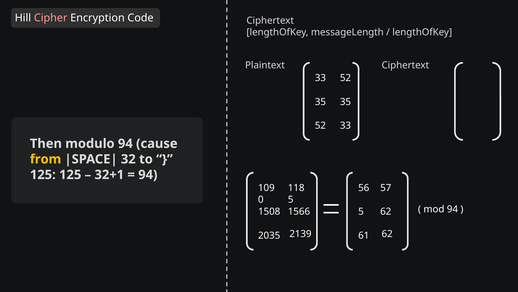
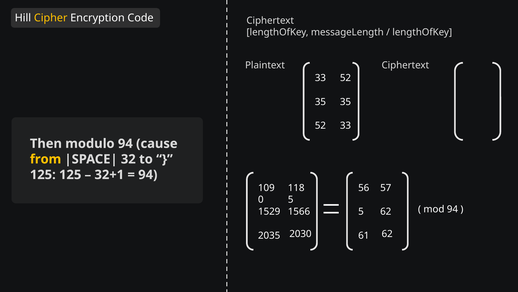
Cipher colour: pink -> yellow (51, 18)
1508: 1508 -> 1529 (269, 211)
2139: 2139 -> 2030 (300, 233)
